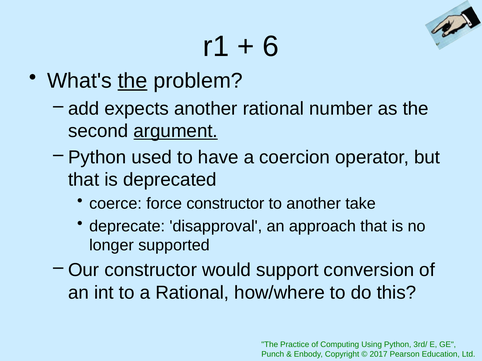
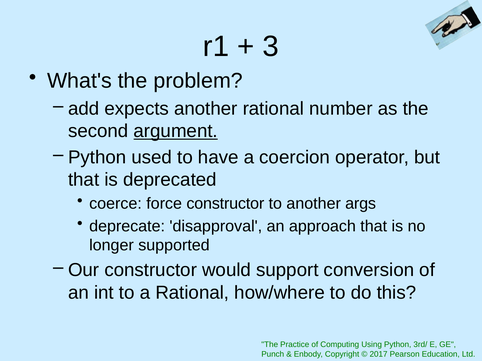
6: 6 -> 3 (271, 47)
the underline: present -> none (133, 81)
take: take -> args (361, 204)
